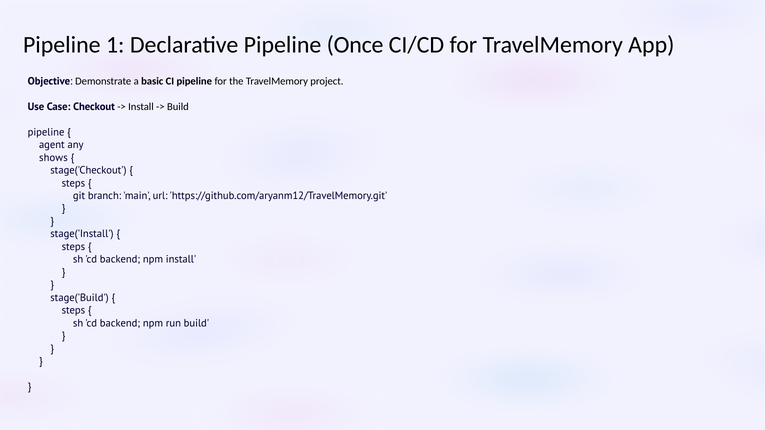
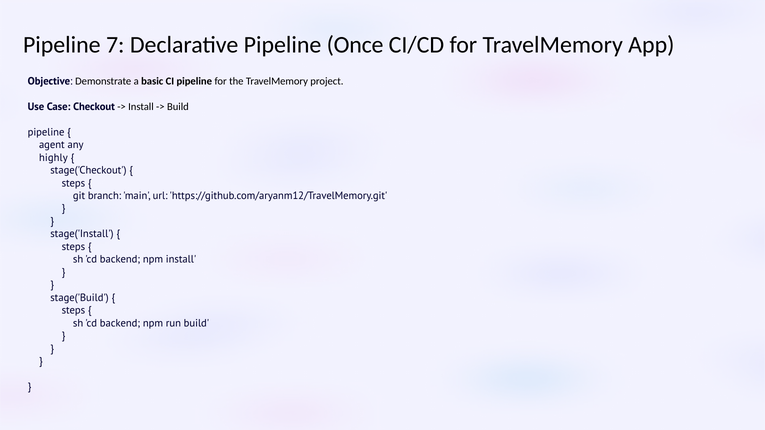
1: 1 -> 7 (115, 45)
shows: shows -> highly (53, 158)
